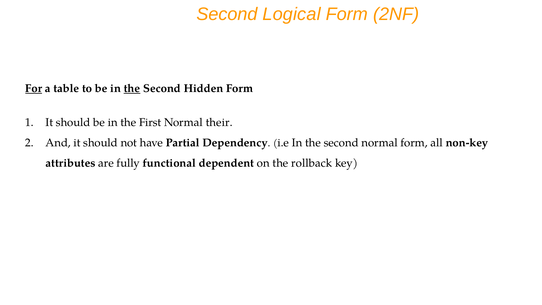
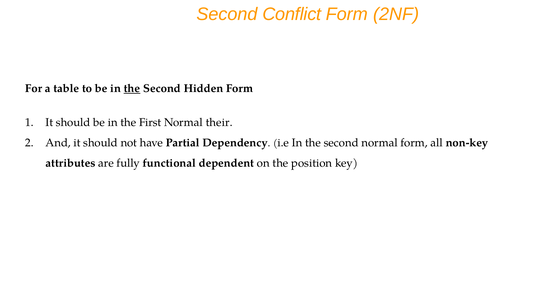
Logical: Logical -> Conflict (292, 14)
For underline: present -> none (34, 88)
rollback: rollback -> position (312, 163)
